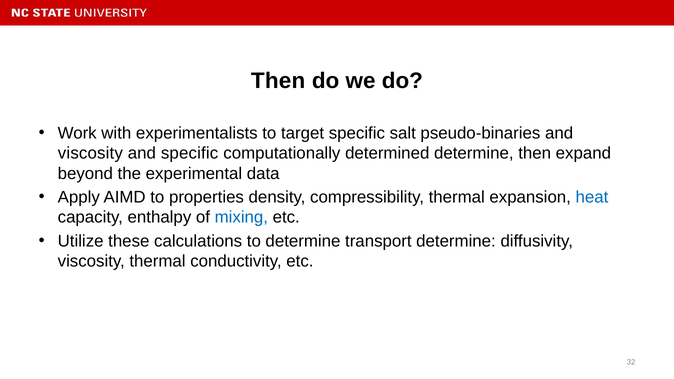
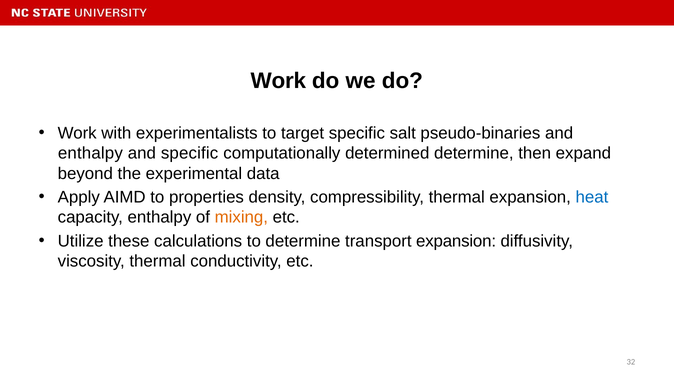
Then: Then -> Work (278, 81)
viscosity: viscosity -> enthalpy (90, 153)
mixing colour: blue -> orange (241, 217)
transport determine: determine -> expansion (456, 241)
